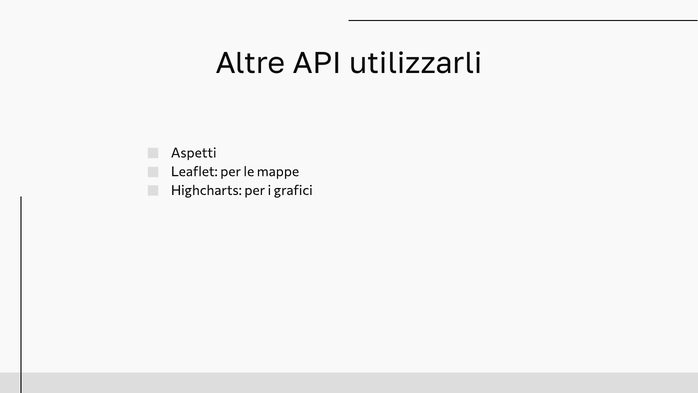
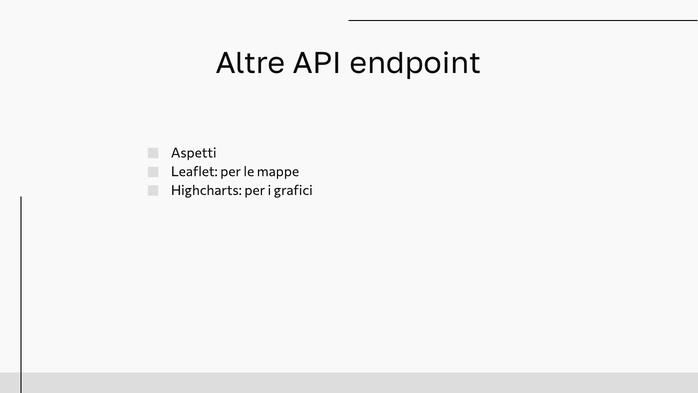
utilizzarli: utilizzarli -> endpoint (416, 63)
